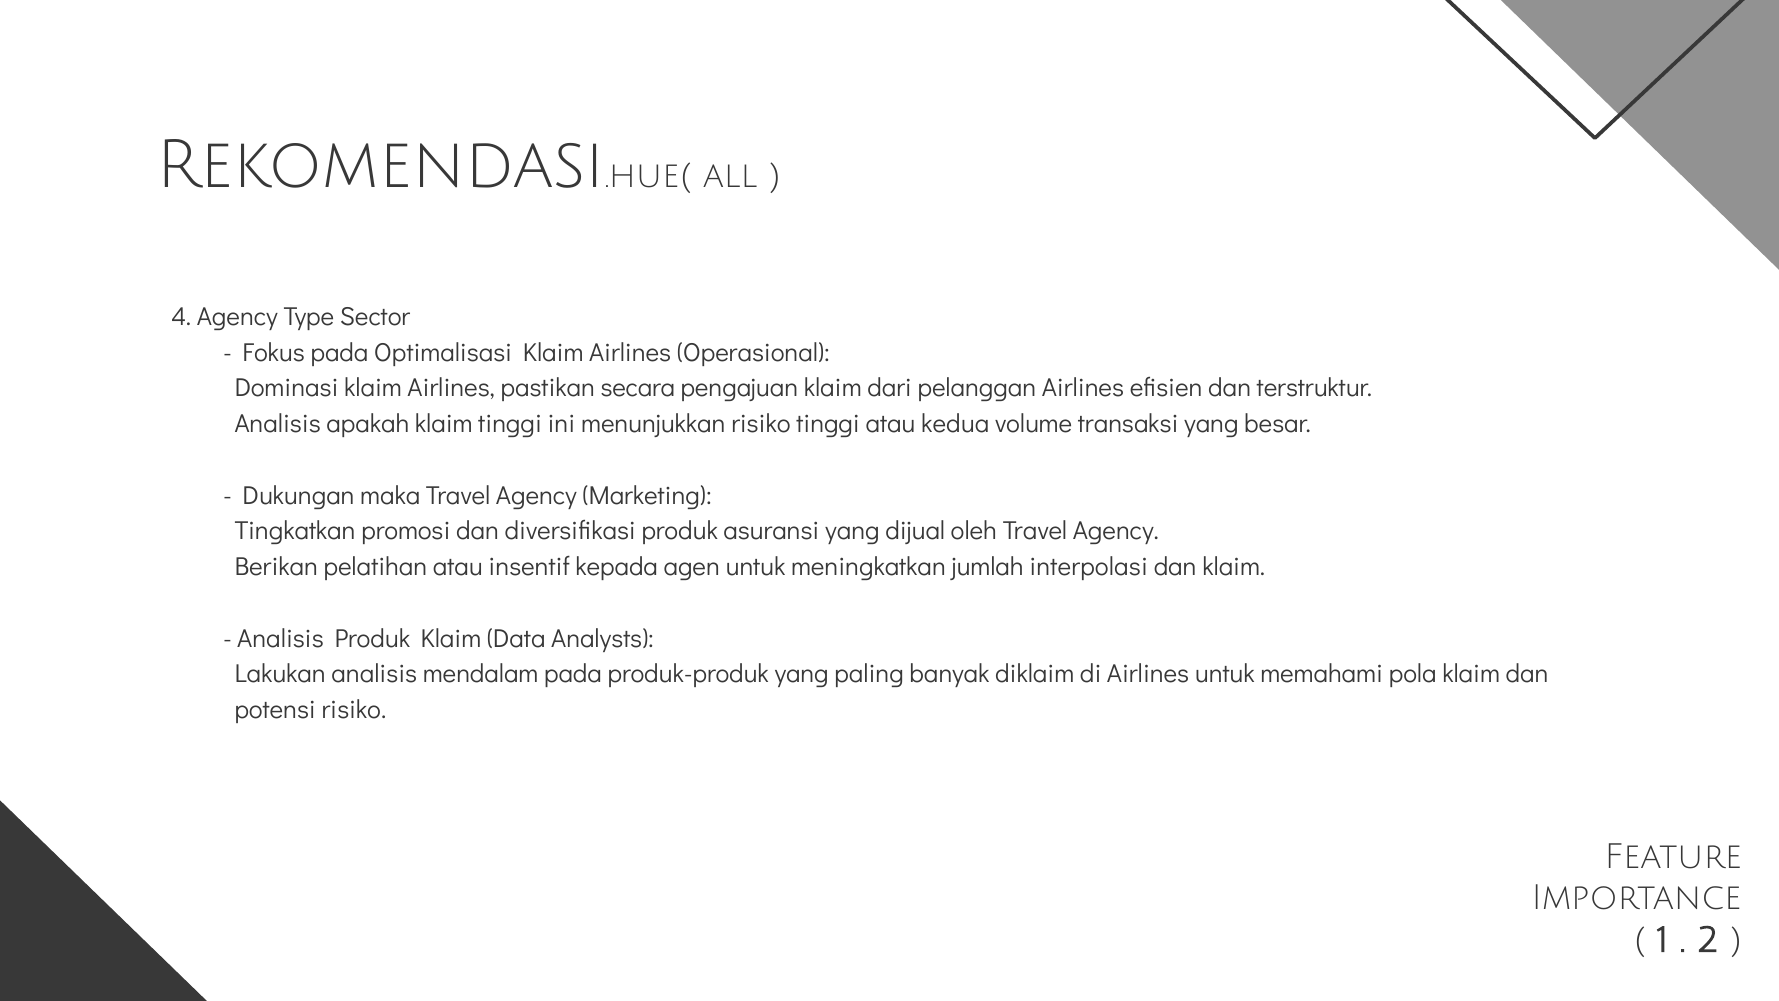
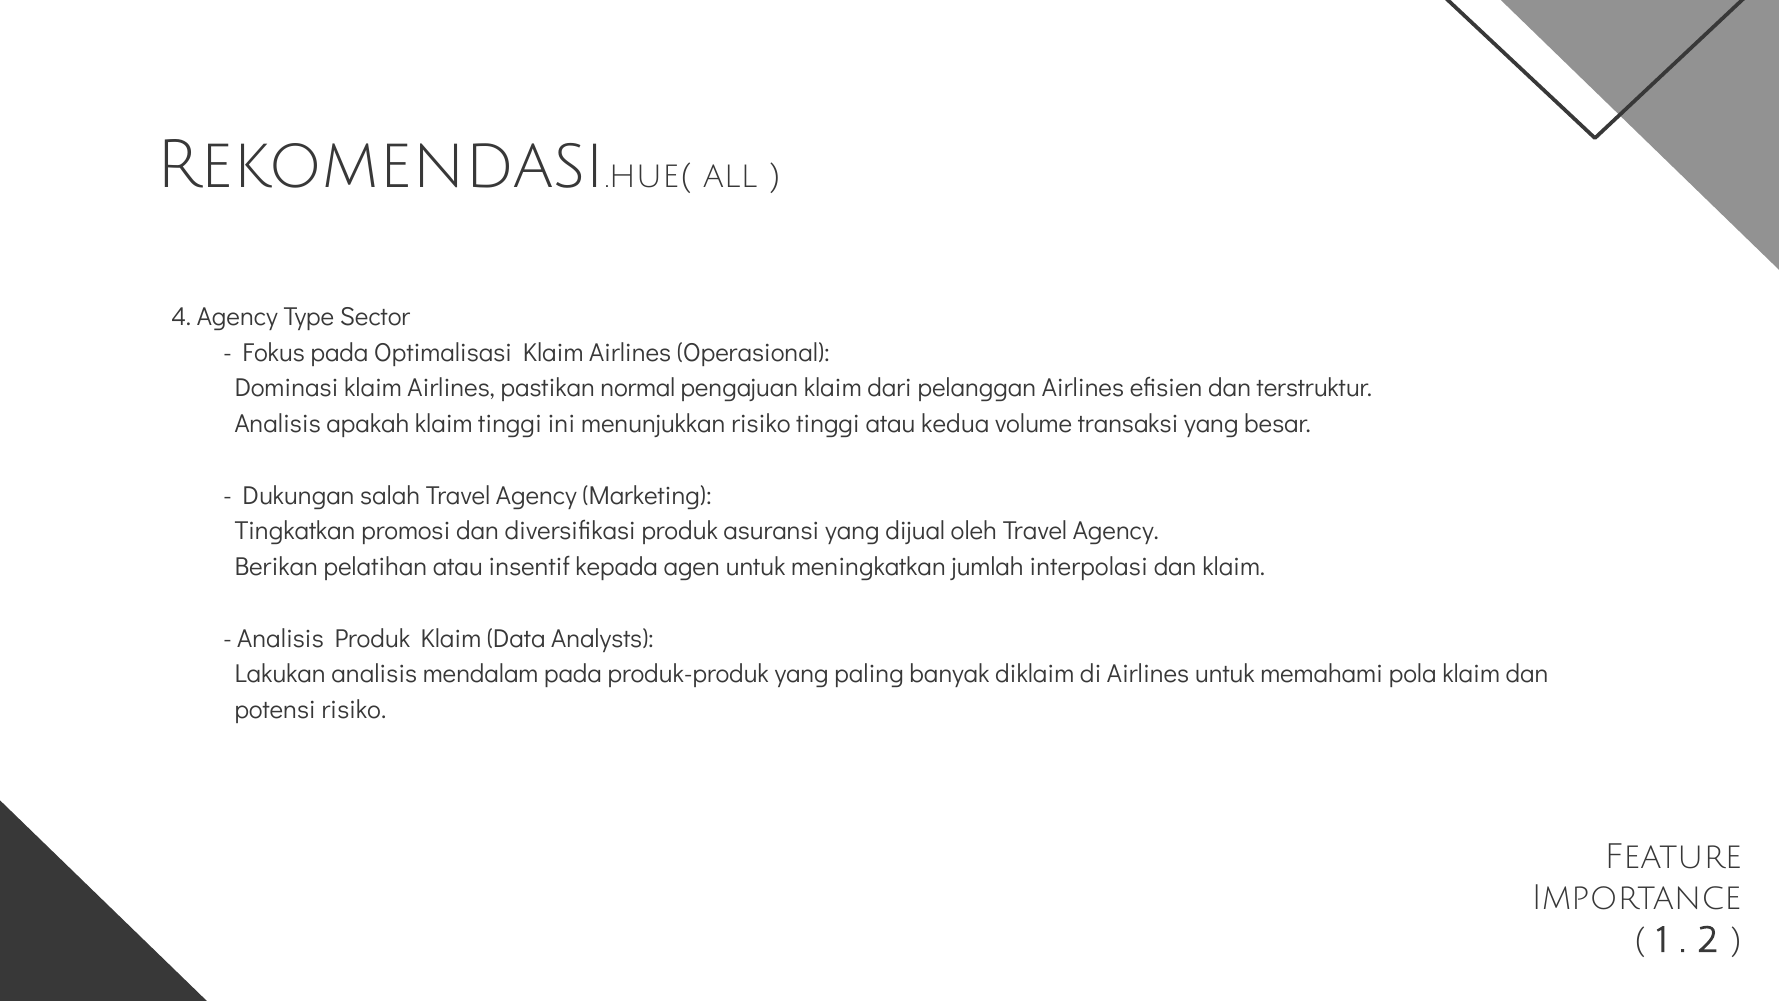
secara: secara -> normal (638, 388)
maka: maka -> salah (390, 495)
